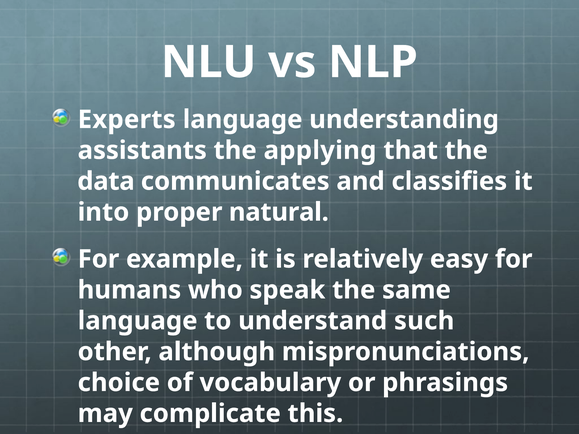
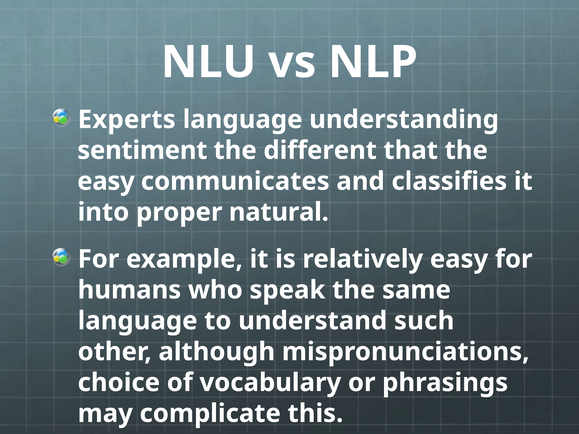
assistants: assistants -> sentiment (142, 151)
applying: applying -> different (320, 151)
data: data -> easy (106, 181)
